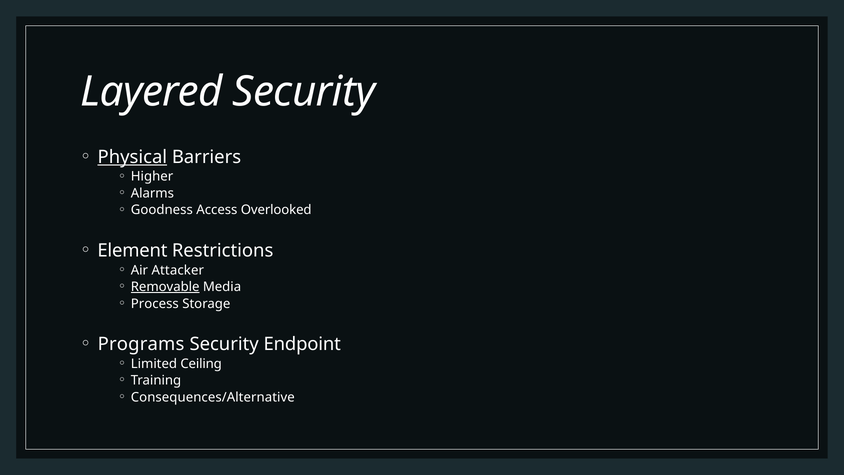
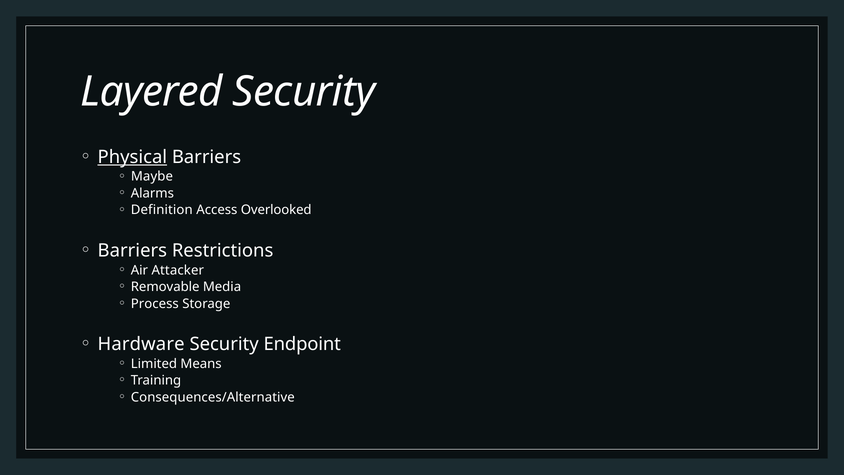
Higher: Higher -> Maybe (152, 177)
Goodness: Goodness -> Definition (162, 210)
Element: Element -> Barriers (132, 250)
Removable underline: present -> none (165, 287)
Programs: Programs -> Hardware (141, 344)
Ceiling: Ceiling -> Means (201, 363)
